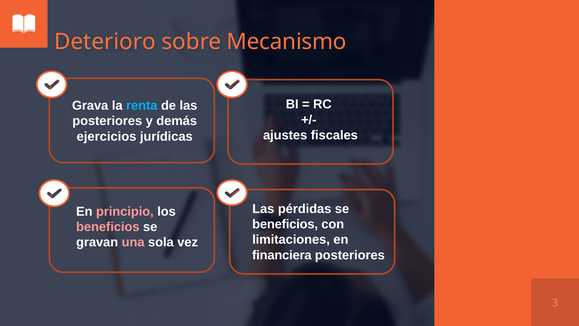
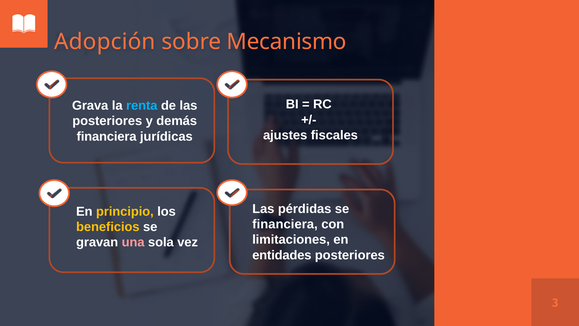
Deterioro: Deterioro -> Adopción (105, 42)
ejercicios: ejercicios -> financiera (107, 136)
principio colour: pink -> yellow (125, 211)
beneficios: beneficios -> financiera (285, 224)
beneficios colour: pink -> yellow (108, 227)
financiera: financiera -> entidades (282, 255)
